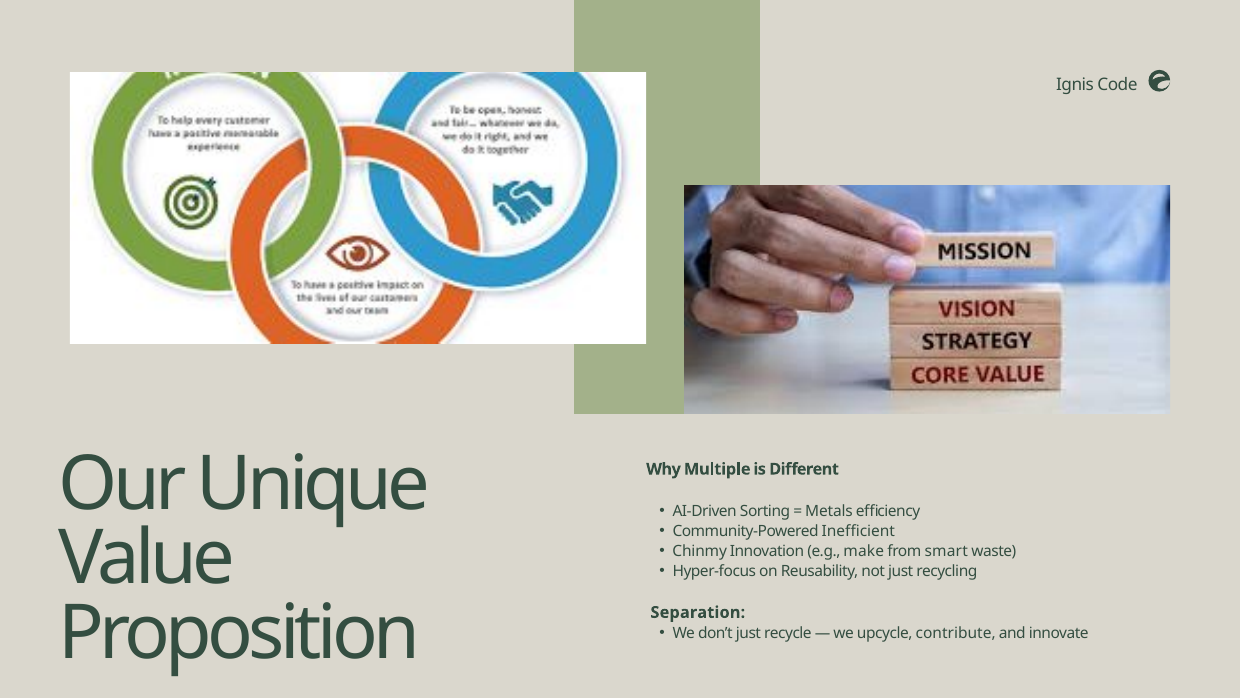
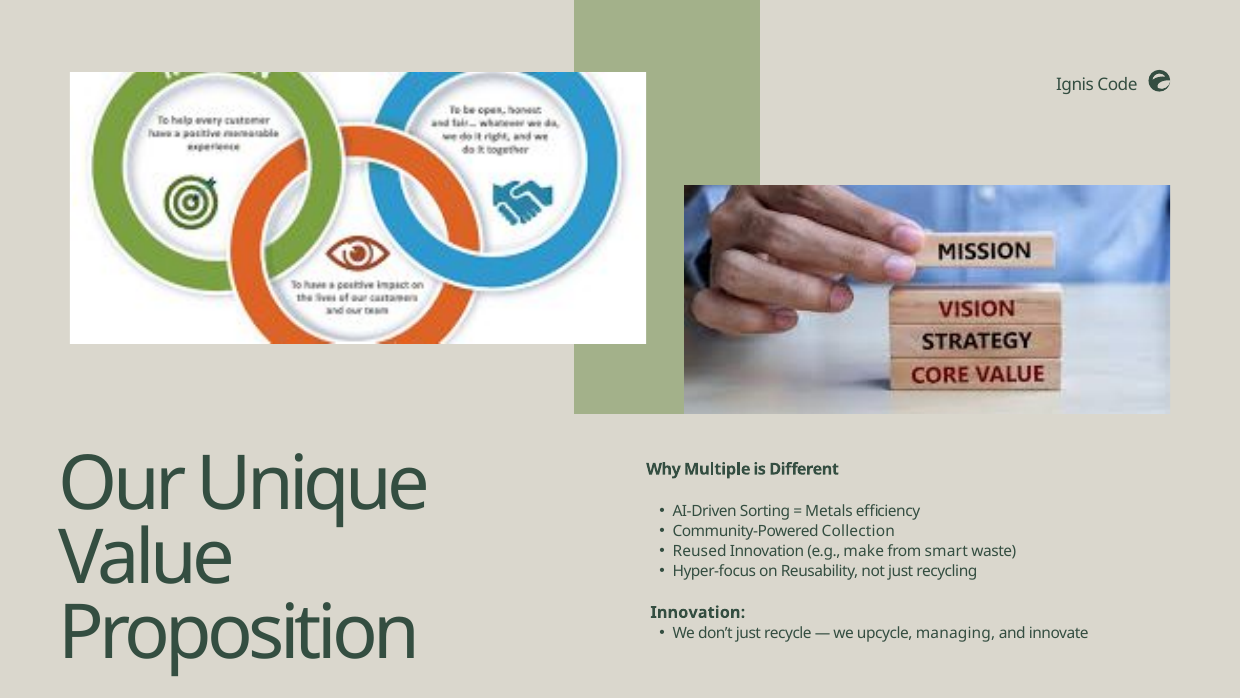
Inefficient: Inefficient -> Collection (858, 531)
Chinmy: Chinmy -> Reused (700, 551)
Separation: Separation -> Innovation (698, 612)
contribute: contribute -> managing (956, 633)
